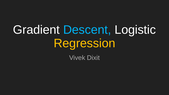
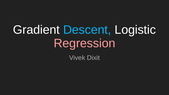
Regression colour: yellow -> pink (84, 43)
